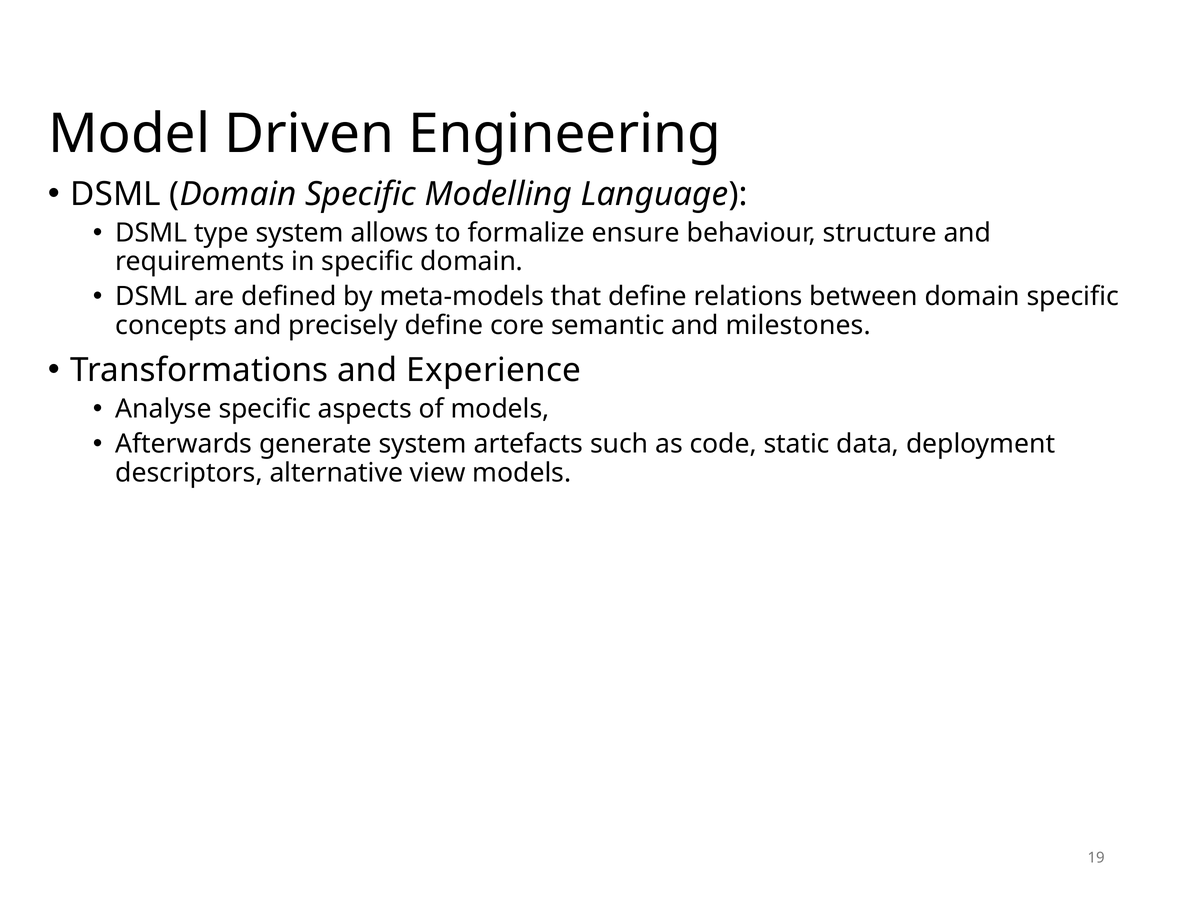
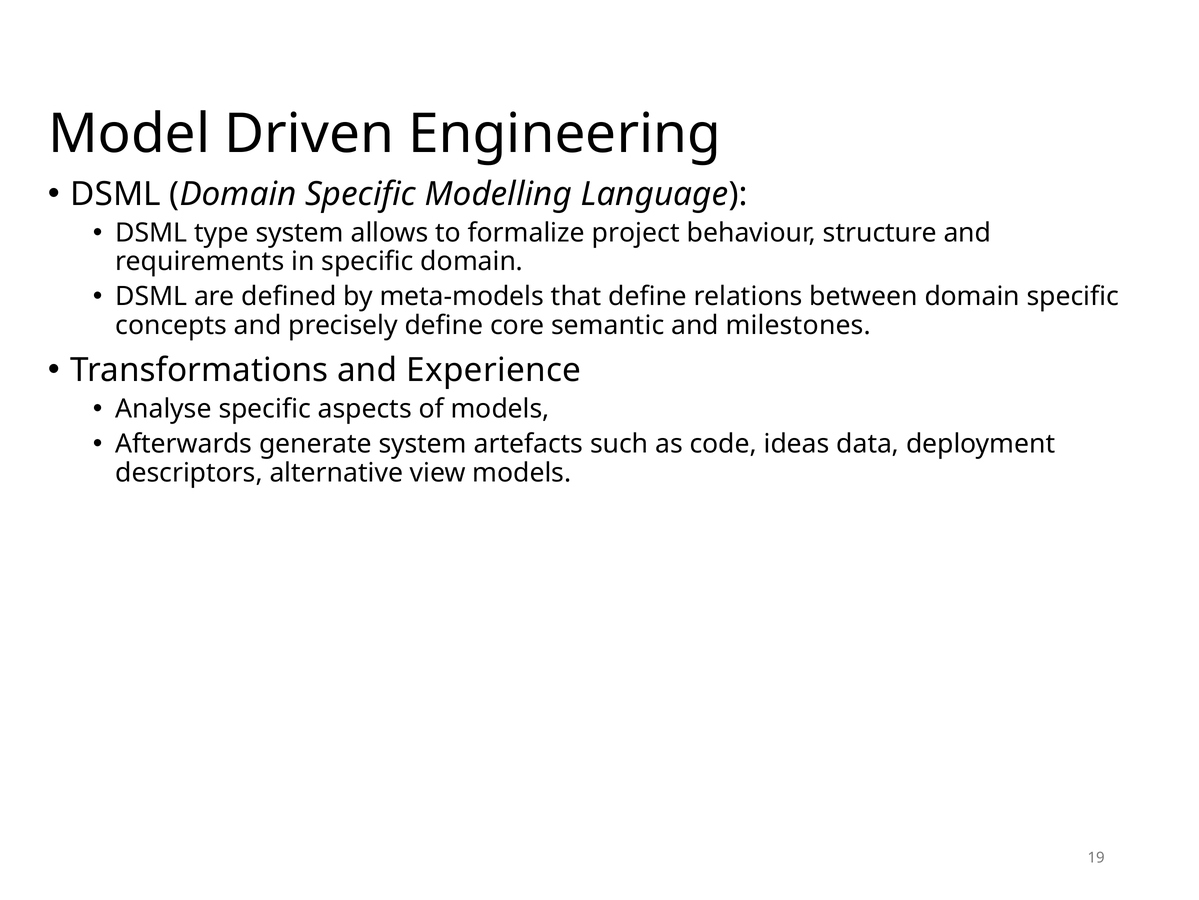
ensure: ensure -> project (636, 233)
static: static -> ideas (797, 444)
